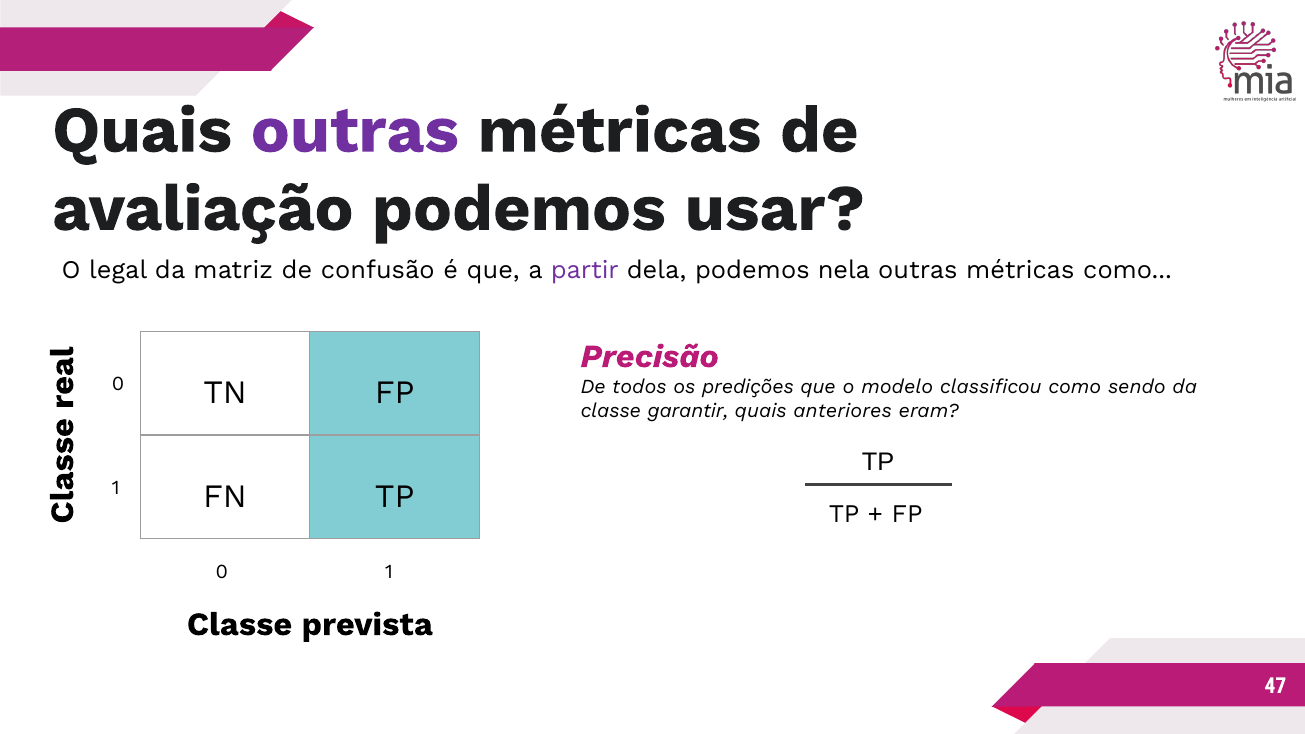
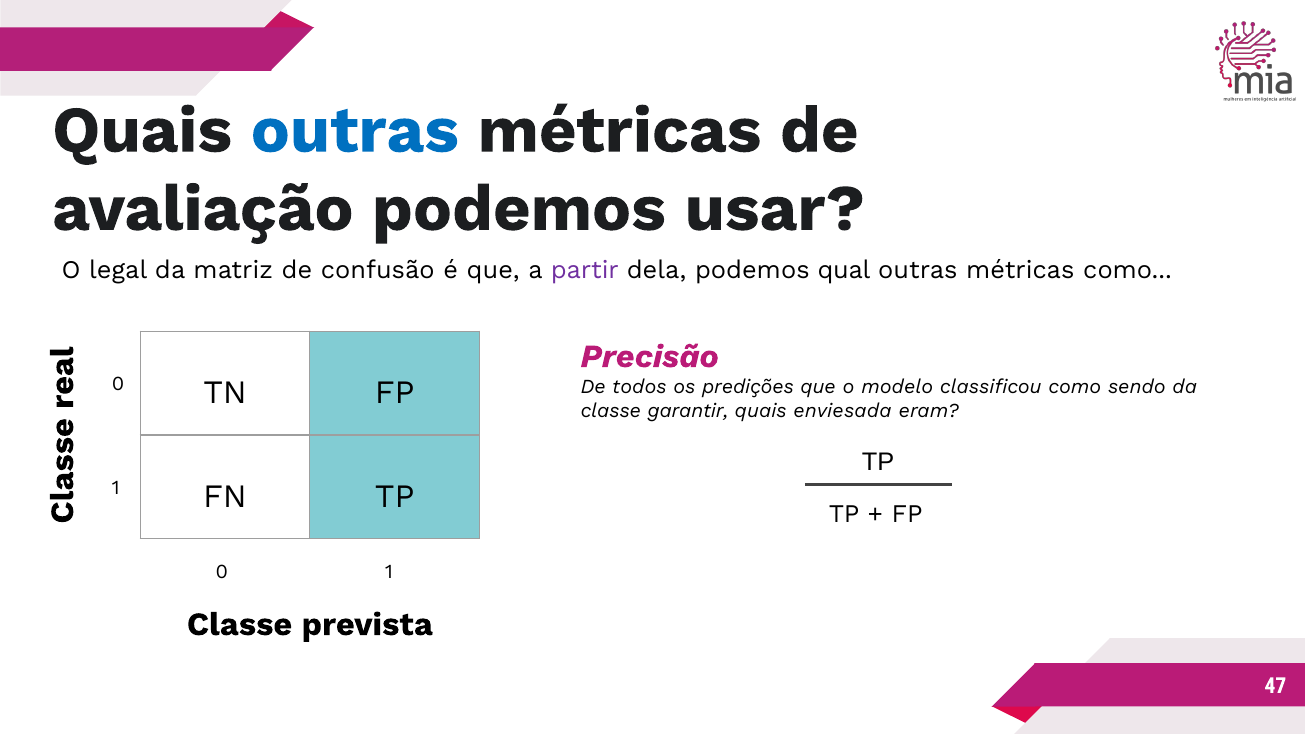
outras colour: purple -> blue (355, 130)
nela: nela -> qual (844, 270)
anteriores: anteriores -> enviesada (843, 411)
